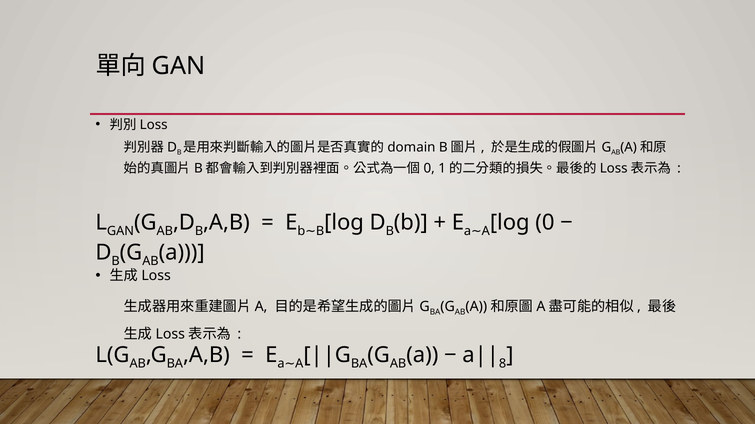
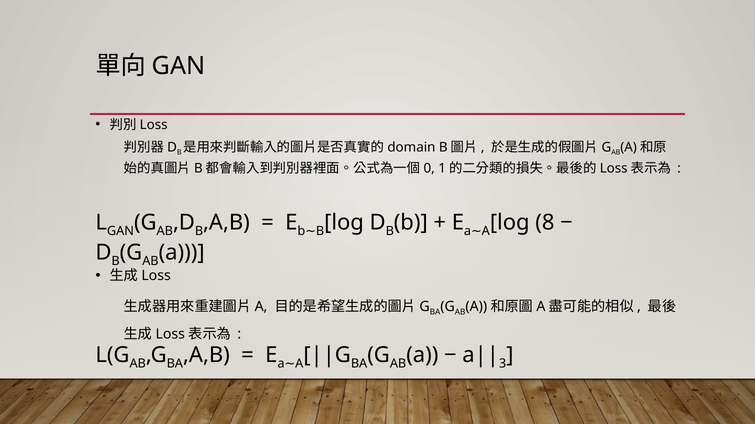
0: 0 -> 8 (545, 223)
8: 8 -> 3 (503, 364)
